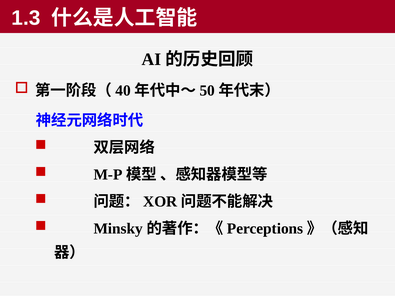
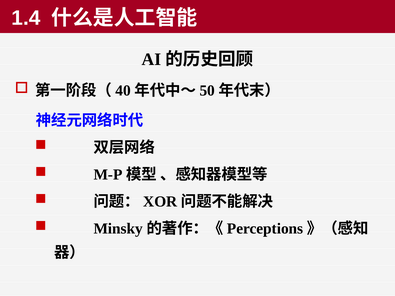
1.3: 1.3 -> 1.4 (26, 18)
